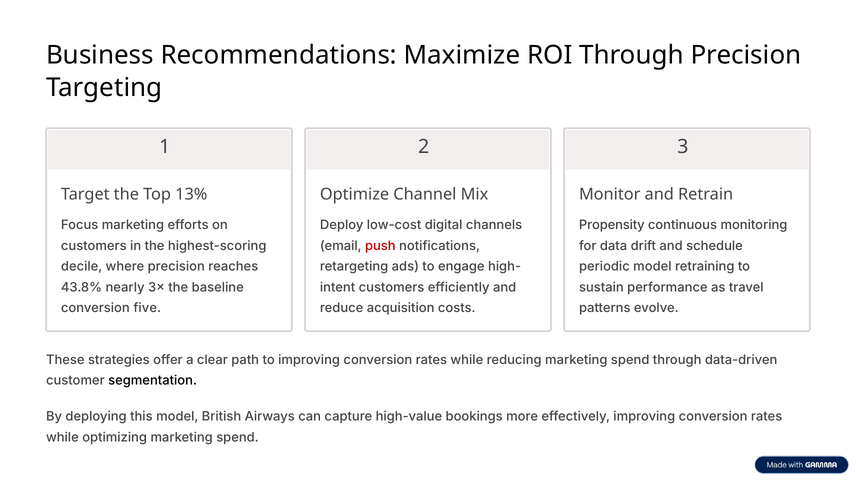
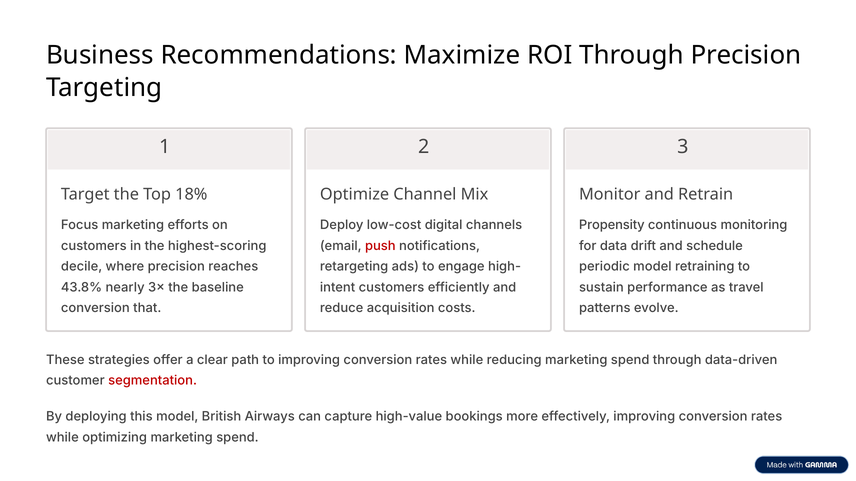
13%: 13% -> 18% (191, 195)
five: five -> that (147, 308)
segmentation colour: black -> red (153, 381)
